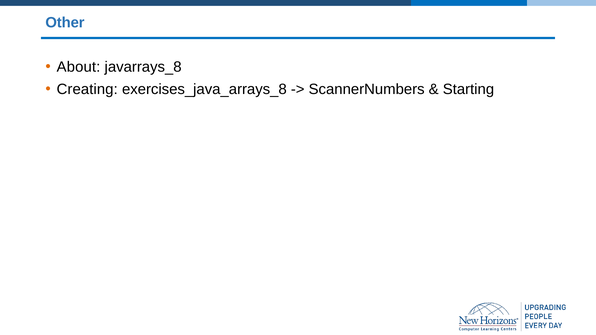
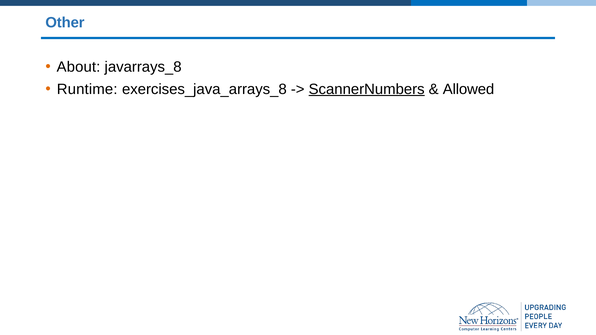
Creating: Creating -> Runtime (87, 89)
ScannerNumbers underline: none -> present (367, 89)
Starting: Starting -> Allowed (469, 89)
